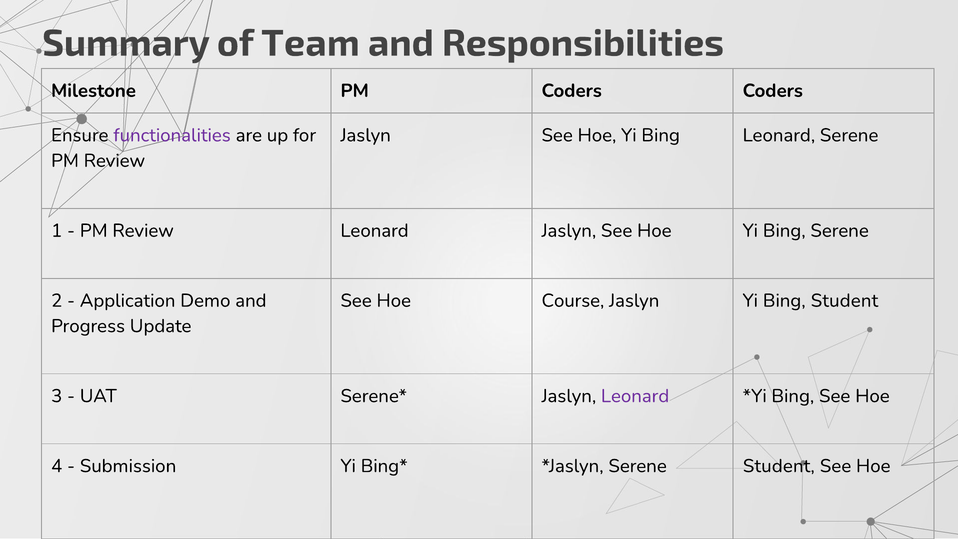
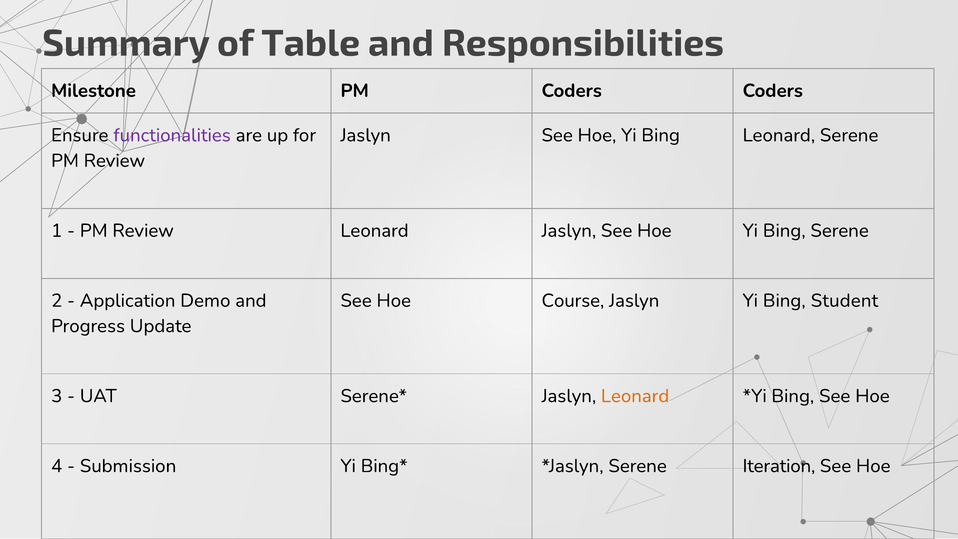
Team: Team -> Table (311, 43)
Leonard colour: purple -> orange (635, 396)
Serene Student: Student -> Iteration (779, 466)
